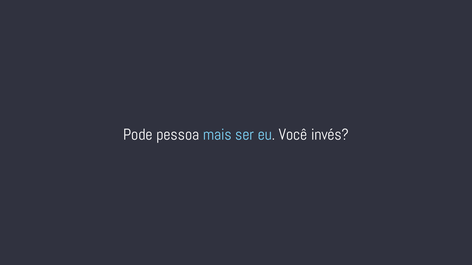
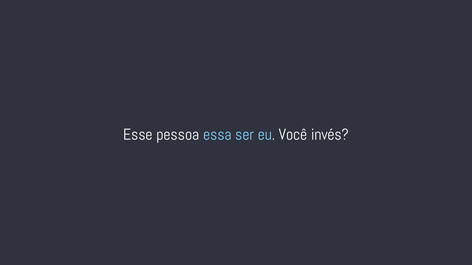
Pode: Pode -> Esse (138, 135)
mais: mais -> essa (217, 135)
